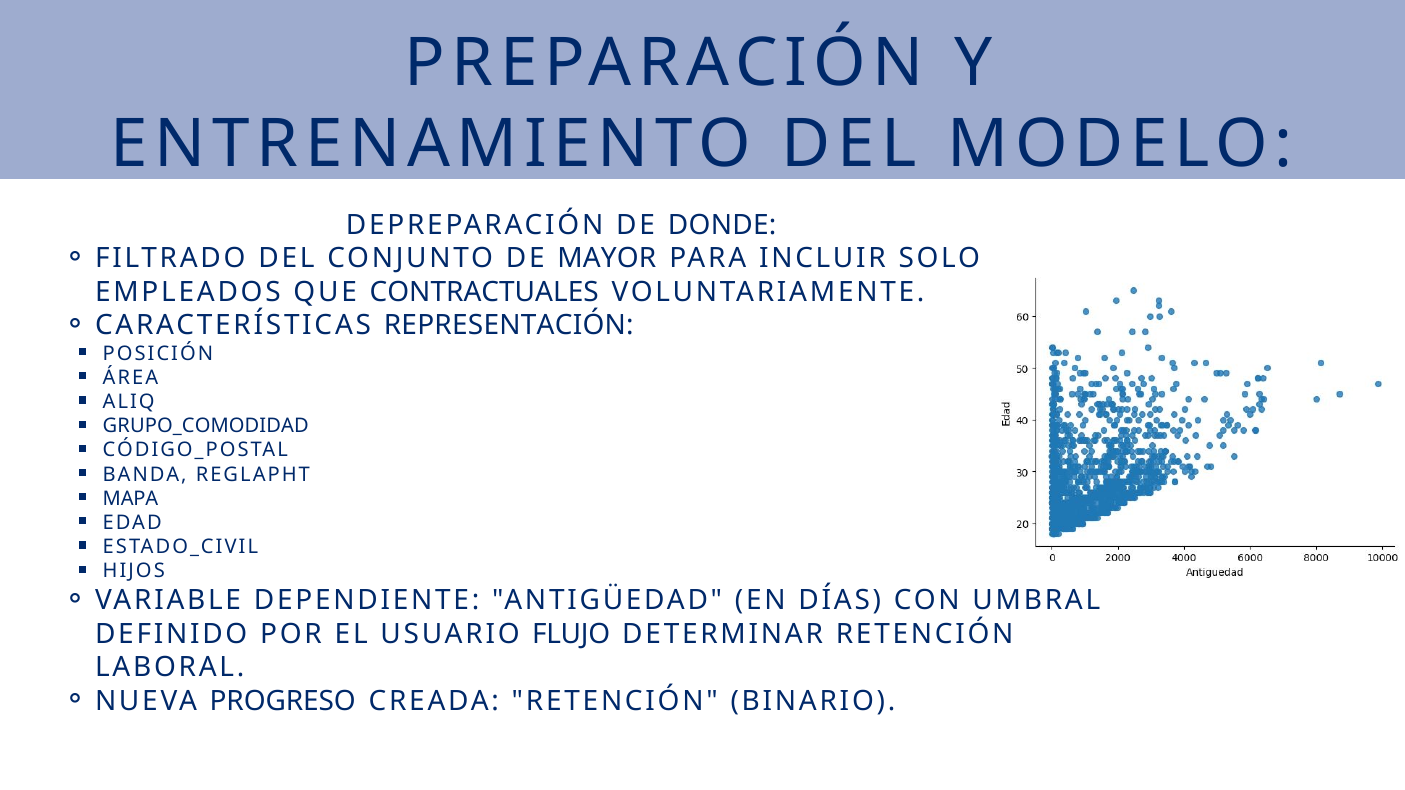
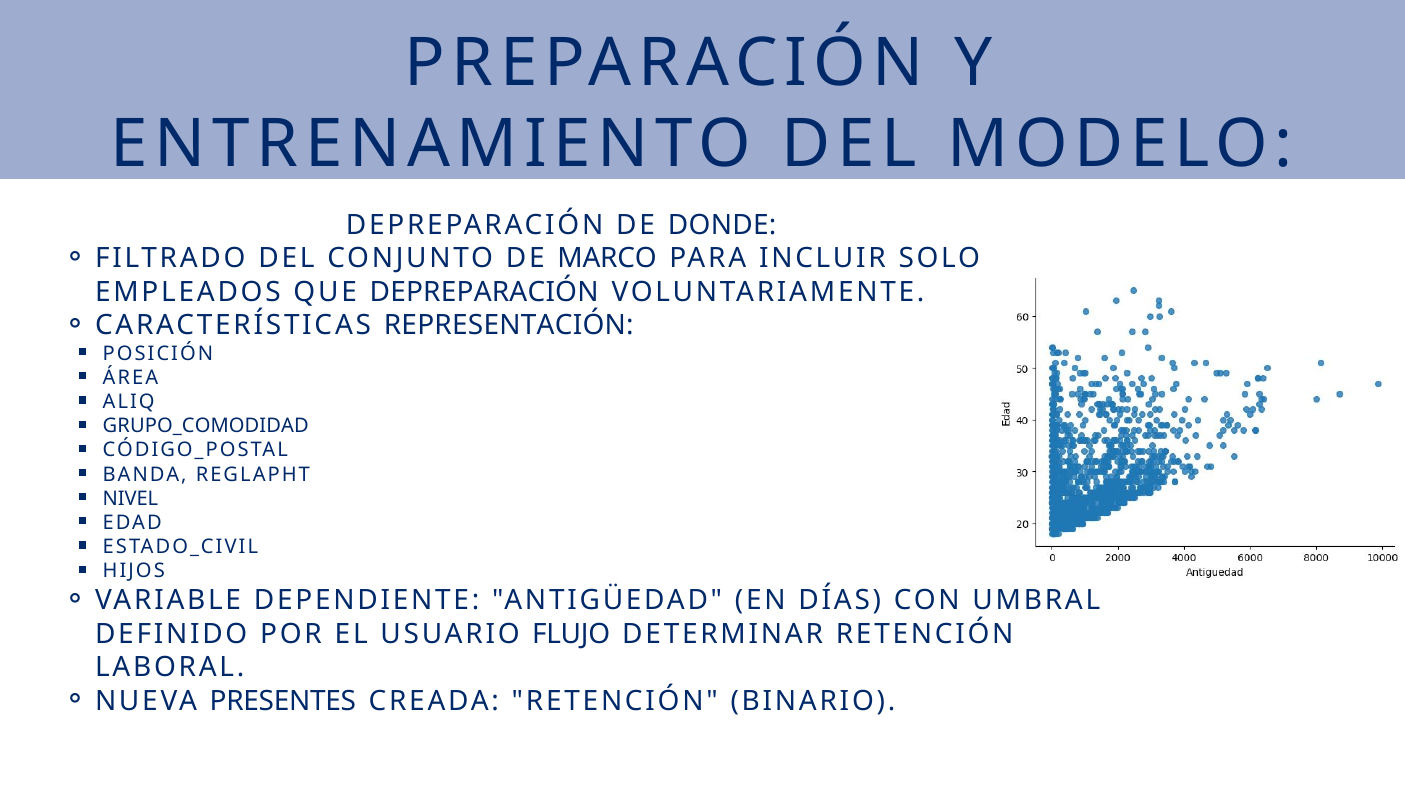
MAYOR: MAYOR -> MARCO (607, 258)
QUE CONTRACTUALES: CONTRACTUALES -> DEPREPARACIÓN (484, 292)
MAPA: MAPA -> NIVEL (130, 499)
PROGRESO: PROGRESO -> PRESENTES (283, 701)
